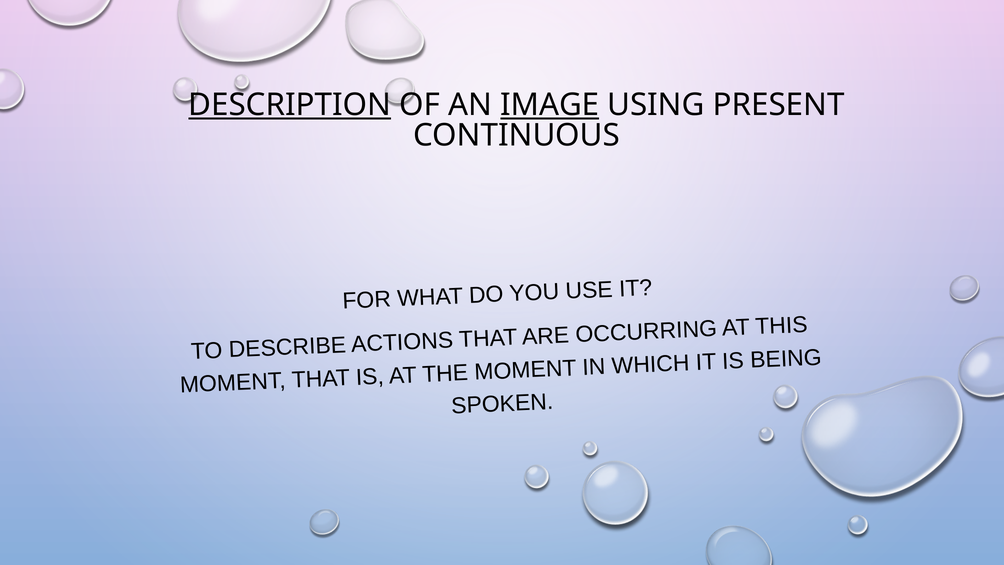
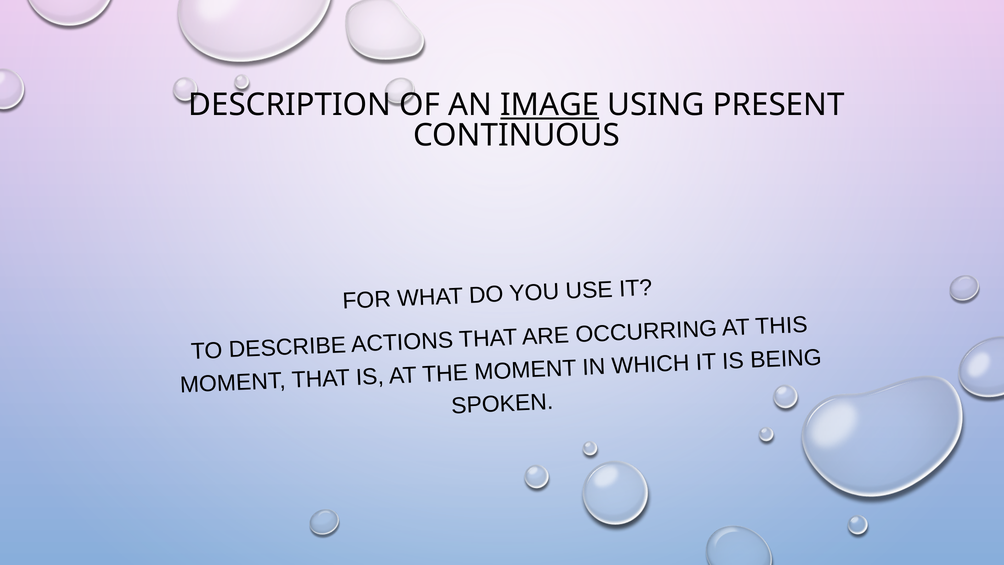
DESCRIPTION underline: present -> none (290, 105)
